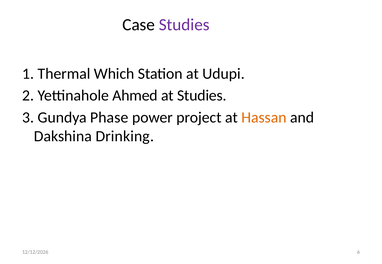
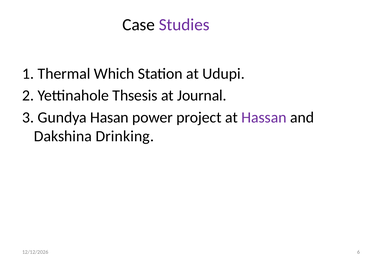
Ahmed: Ahmed -> Thsesis (135, 96)
at Studies: Studies -> Journal (202, 96)
Phase: Phase -> Hasan (109, 118)
Hassan colour: orange -> purple (264, 118)
